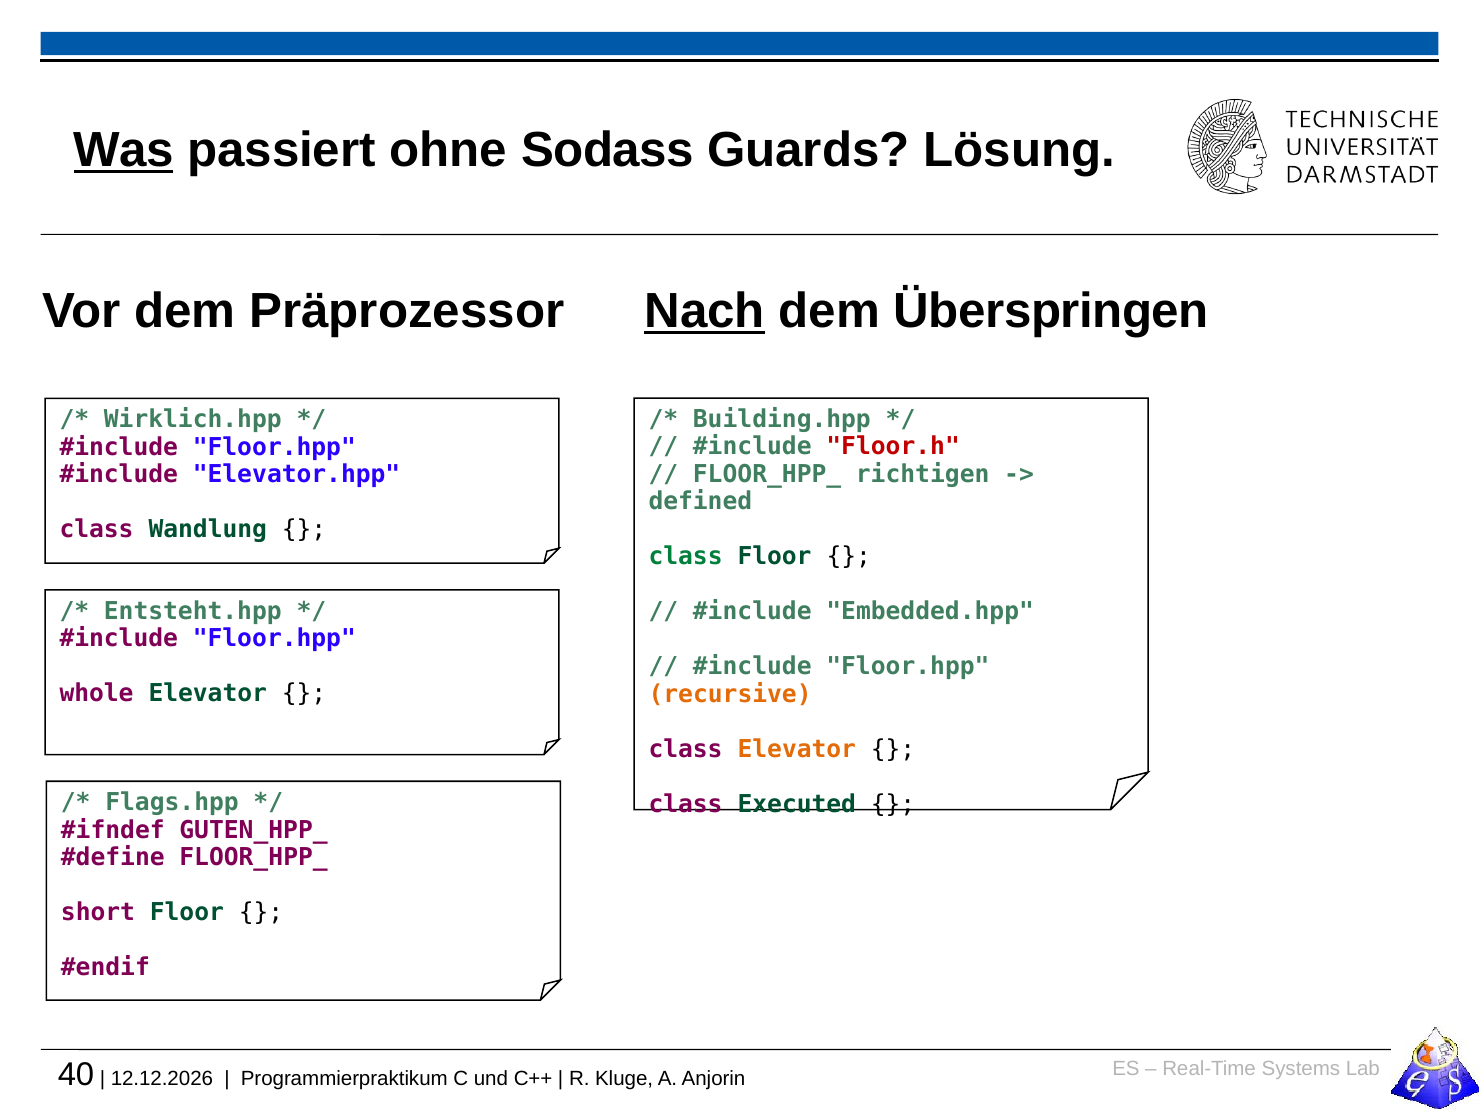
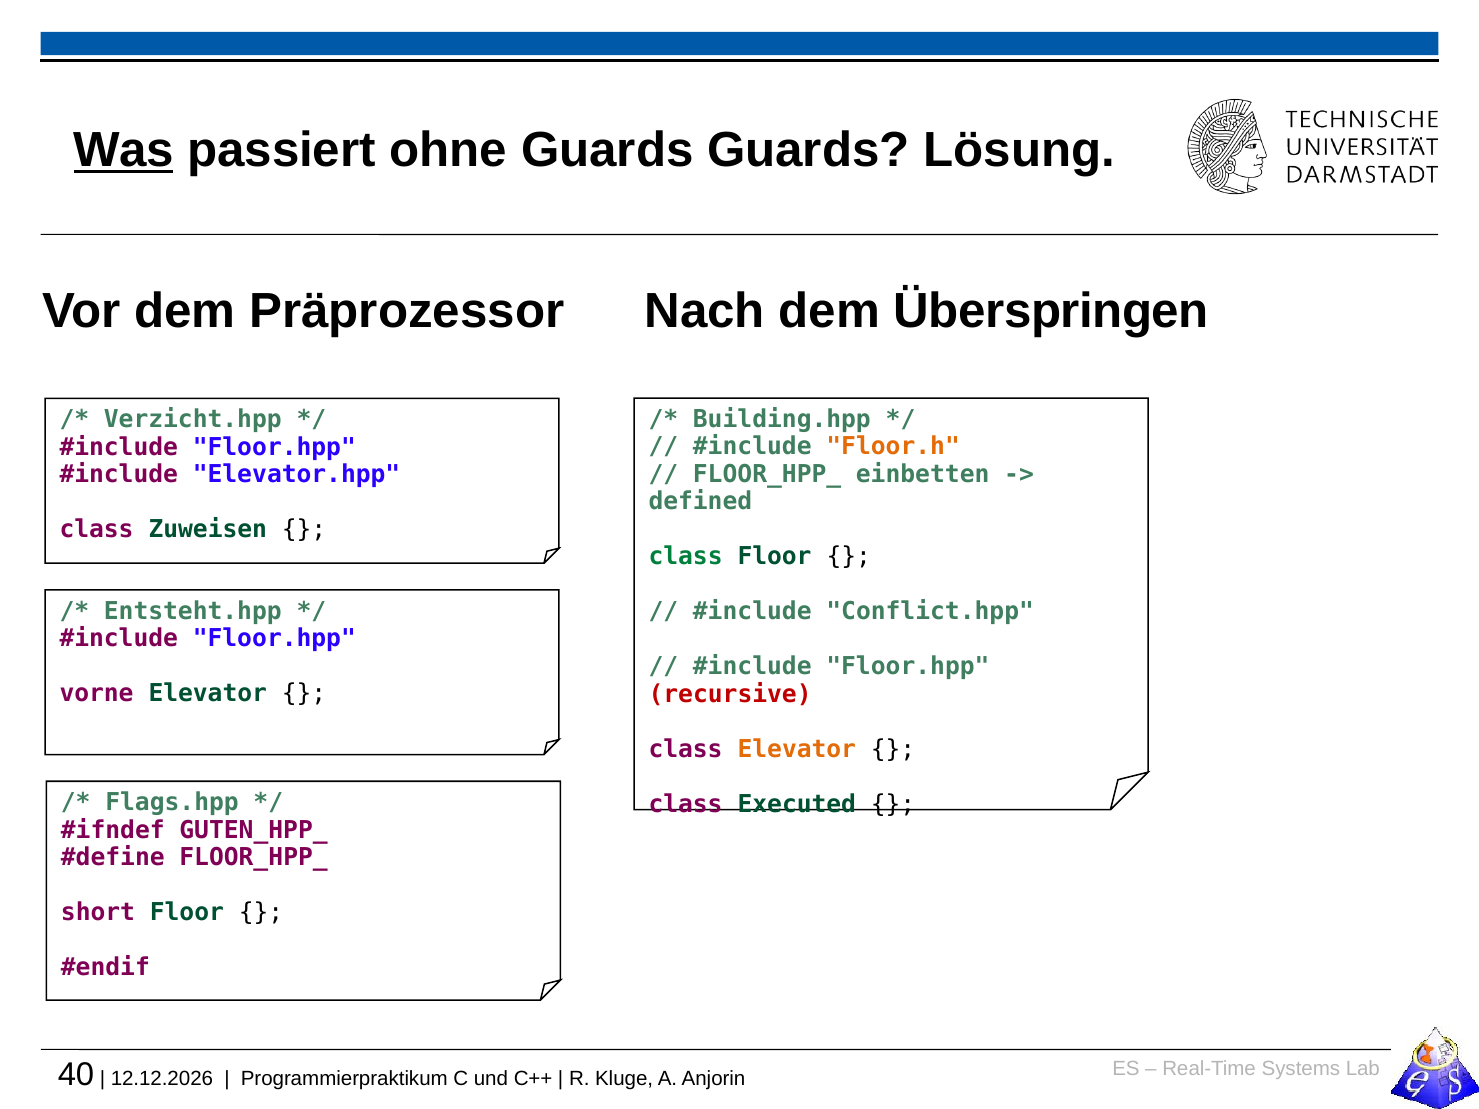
ohne Sodass: Sodass -> Guards (607, 150)
Nach underline: present -> none (705, 311)
Wirklich.hpp: Wirklich.hpp -> Verzicht.hpp (193, 420)
Floor.h colour: red -> orange (893, 447)
richtigen: richtigen -> einbetten (923, 474)
Wandlung: Wandlung -> Zuweisen (208, 530)
Embedded.hpp: Embedded.hpp -> Conflict.hpp (930, 612)
whole: whole -> vorne (97, 694)
recursive colour: orange -> red (730, 694)
